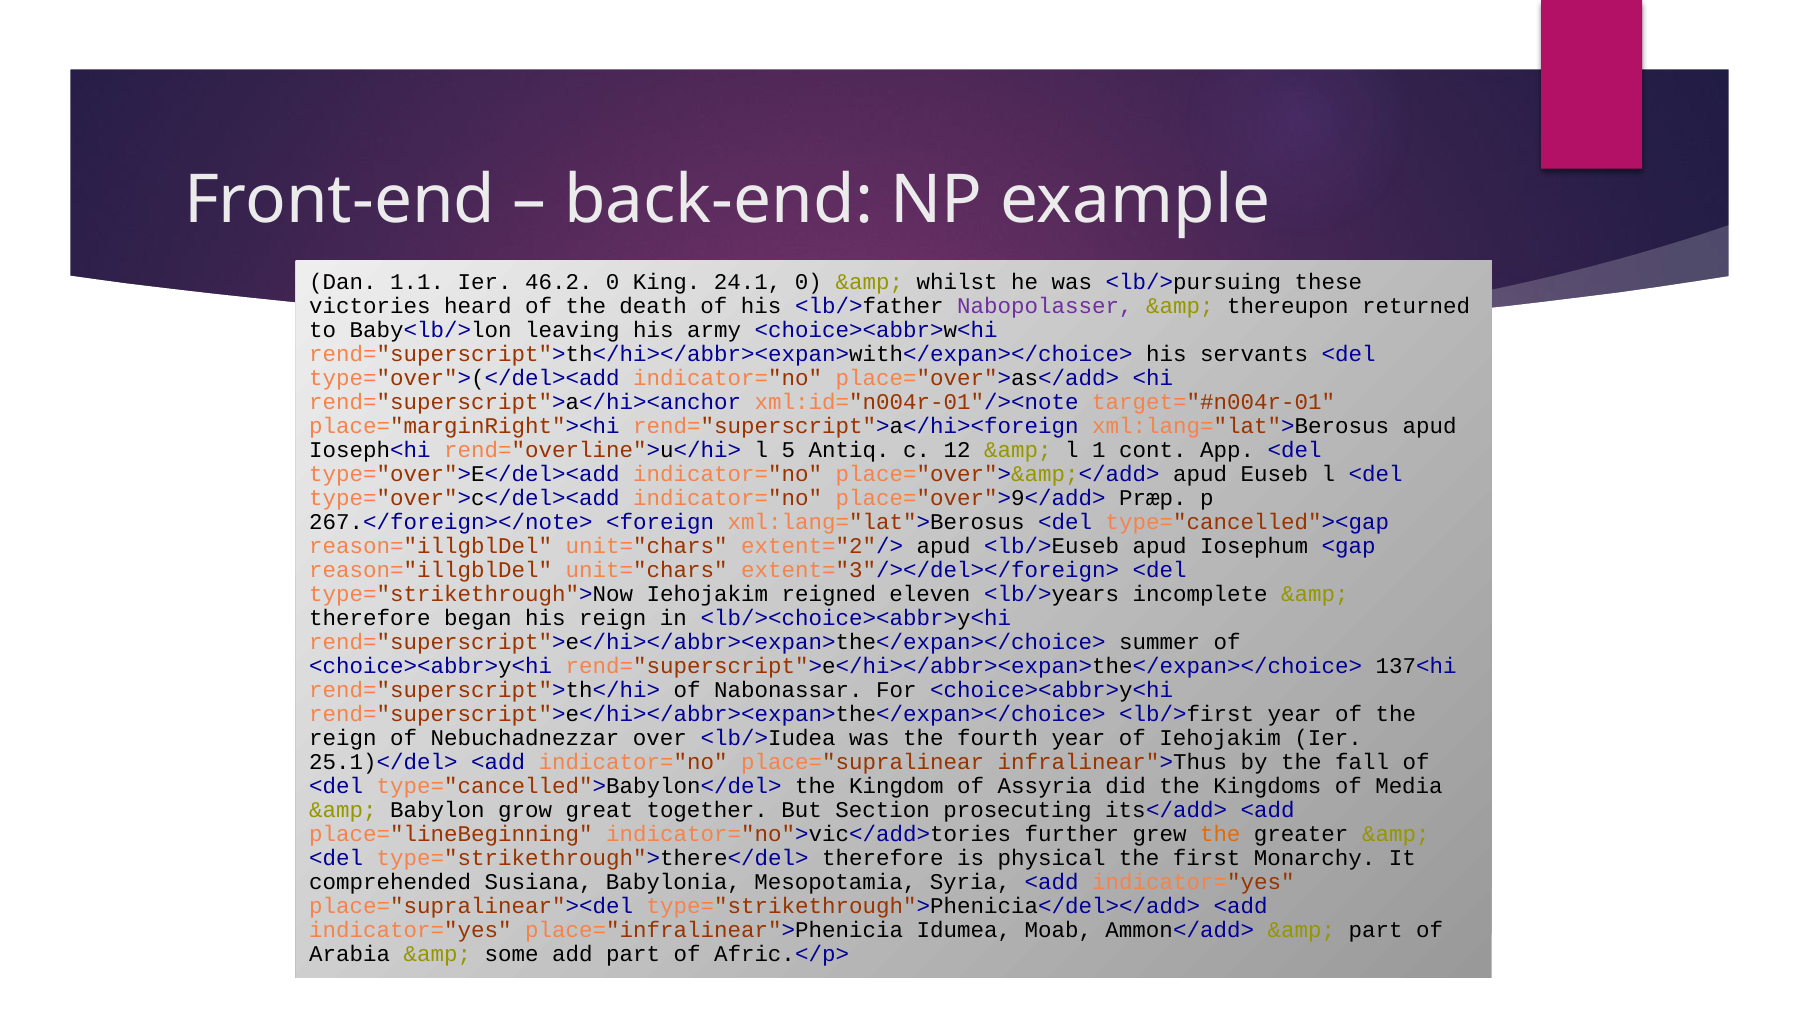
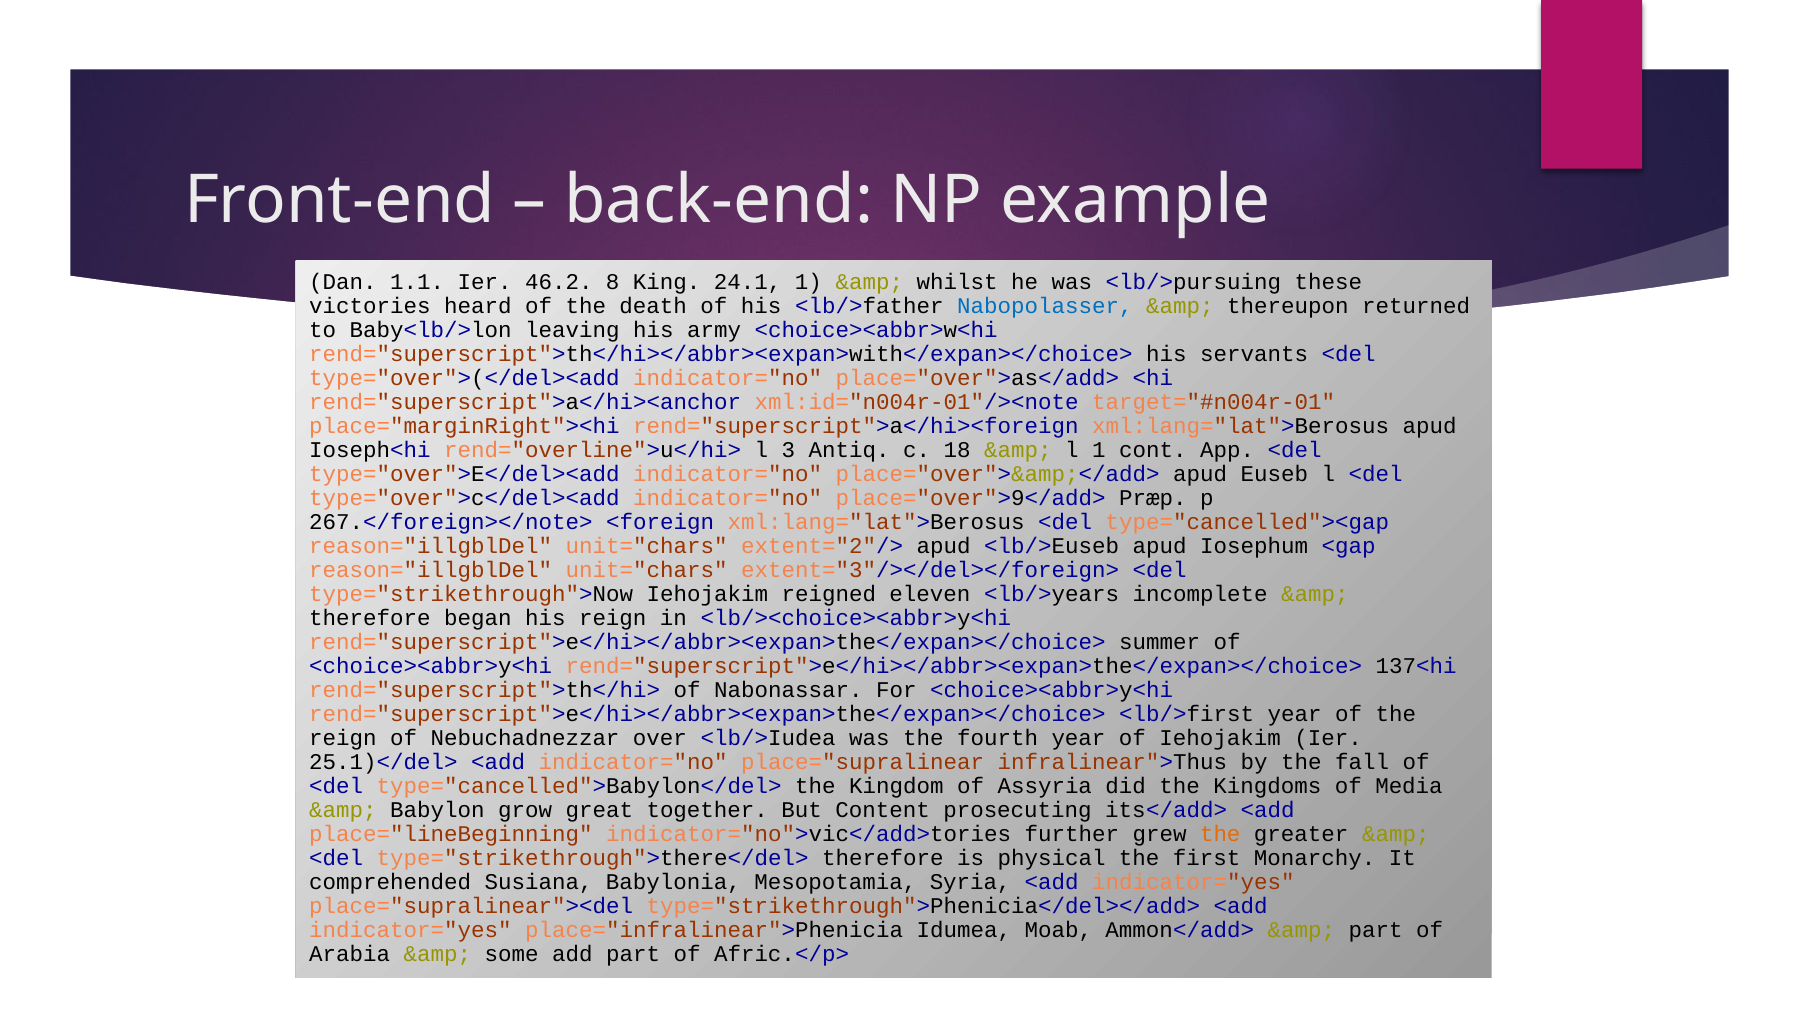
46.2 0: 0 -> 8 (613, 282)
24.1 0: 0 -> 1 (808, 282)
Nabopolasser colour: purple -> blue (1045, 306)
5: 5 -> 3 (788, 450)
12: 12 -> 18 (957, 450)
Section: Section -> Content (883, 810)
